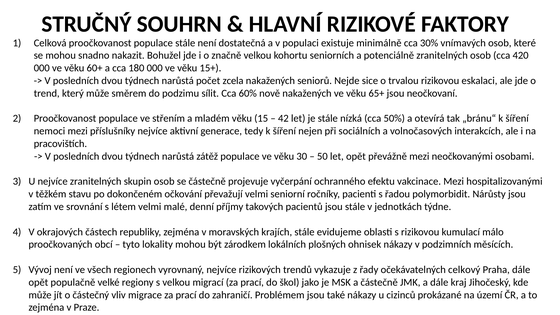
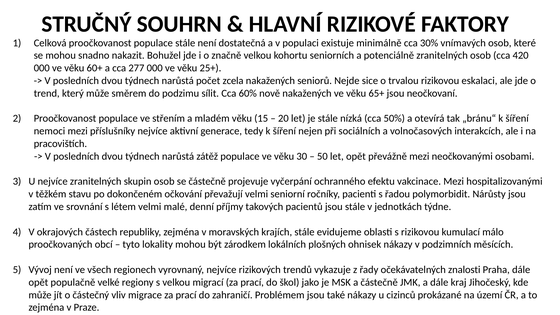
180: 180 -> 277 (136, 68)
15+: 15+ -> 25+ (210, 68)
42: 42 -> 20 (283, 119)
celkový: celkový -> znalosti (464, 270)
